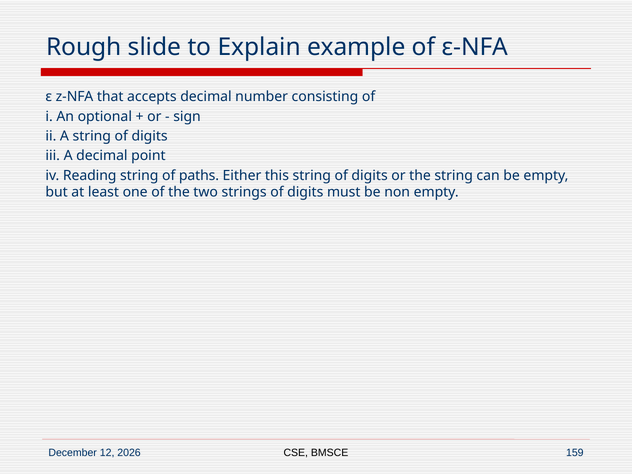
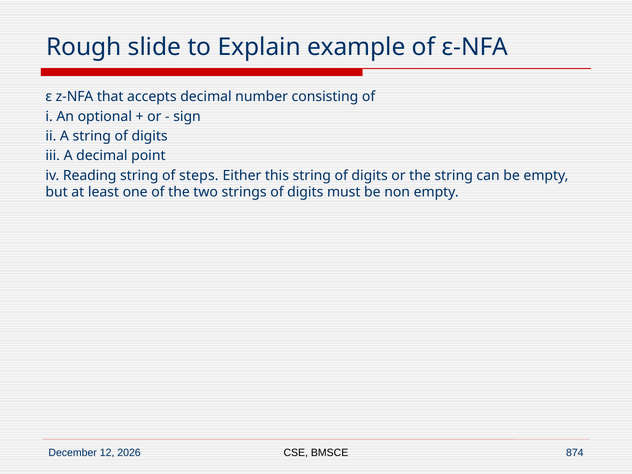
paths: paths -> steps (199, 175)
159: 159 -> 874 (575, 453)
